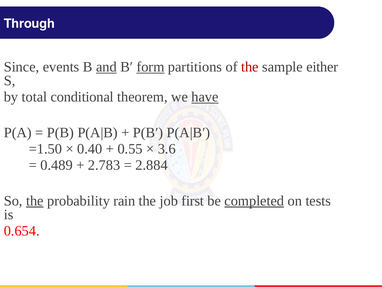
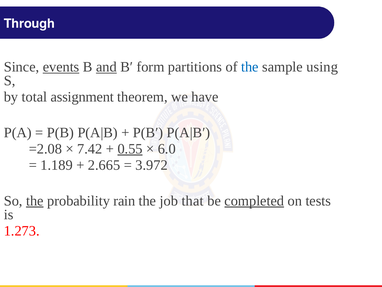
events underline: none -> present (61, 67)
form underline: present -> none (150, 67)
the colour: red -> blue (250, 67)
either: either -> using (322, 67)
conditional: conditional -> assignment (82, 97)
have underline: present -> none (205, 97)
=1.50: =1.50 -> =2.08 (45, 149)
0.40: 0.40 -> 7.42 (90, 149)
0.55 underline: none -> present (130, 149)
3.6: 3.6 -> 6.0 (167, 149)
0.489: 0.489 -> 1.189 (57, 165)
2.783: 2.783 -> 2.665 (104, 165)
2.884: 2.884 -> 3.972 (152, 165)
first: first -> that (193, 200)
0.654: 0.654 -> 1.273 (22, 230)
